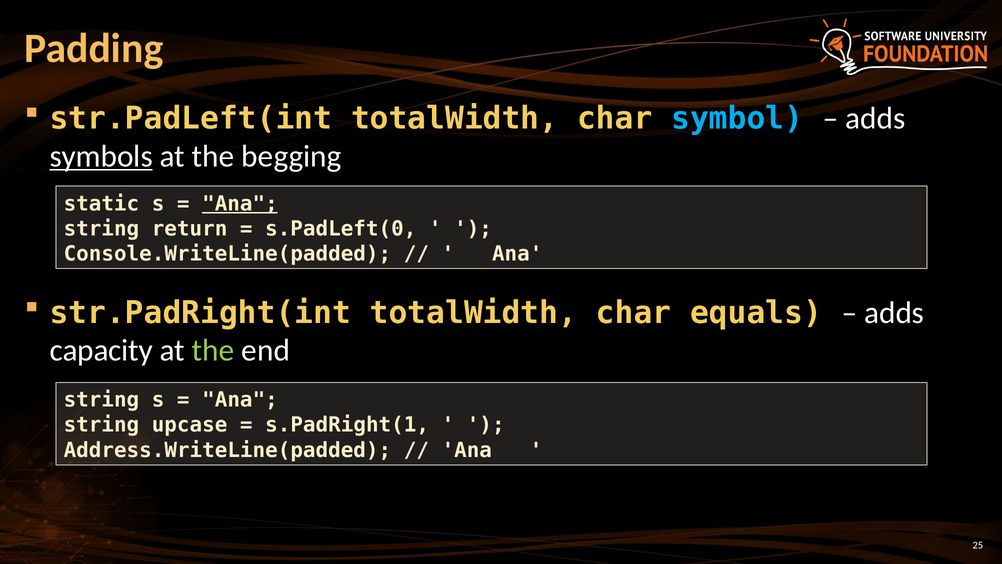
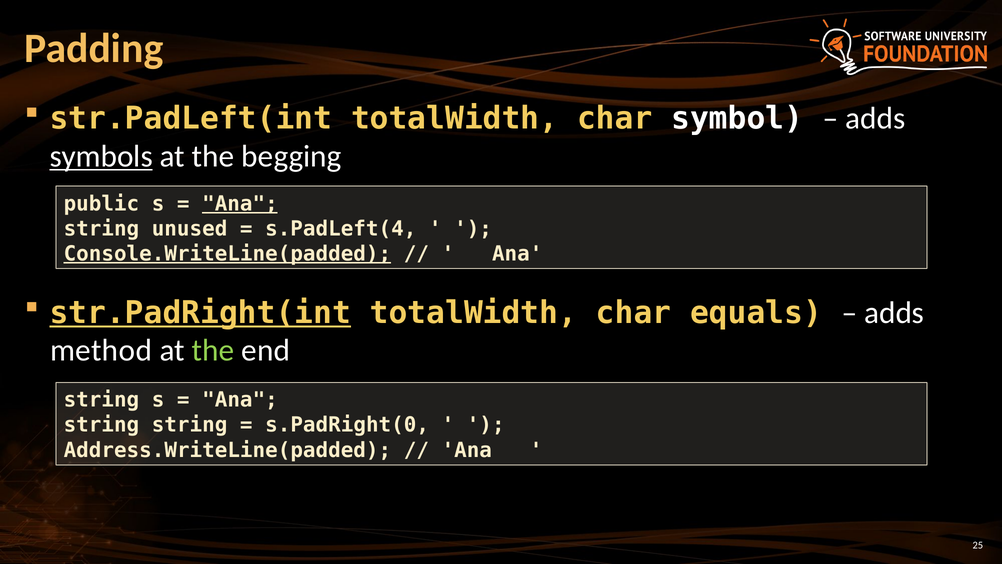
symbol colour: light blue -> white (737, 119)
static: static -> public (101, 204)
return: return -> unused (190, 229)
s.PadLeft(0: s.PadLeft(0 -> s.PadLeft(4 (341, 229)
Console.WriteLine(padded underline: none -> present (227, 254)
str.PadRight(int underline: none -> present (200, 313)
capacity: capacity -> method (101, 350)
string upcase: upcase -> string (190, 425)
s.PadRight(1: s.PadRight(1 -> s.PadRight(0 (347, 425)
